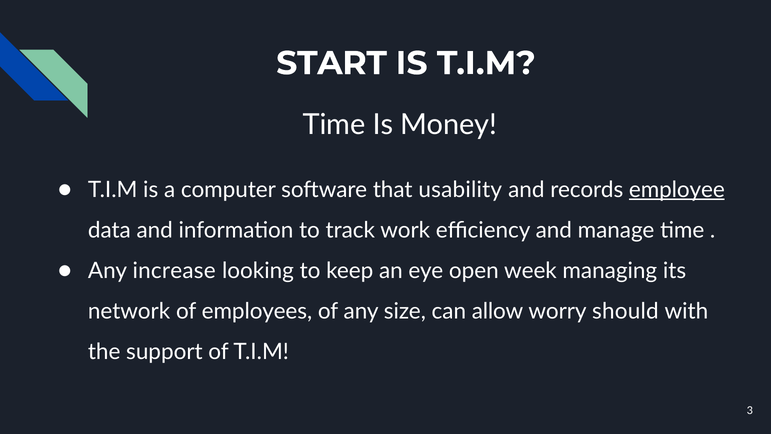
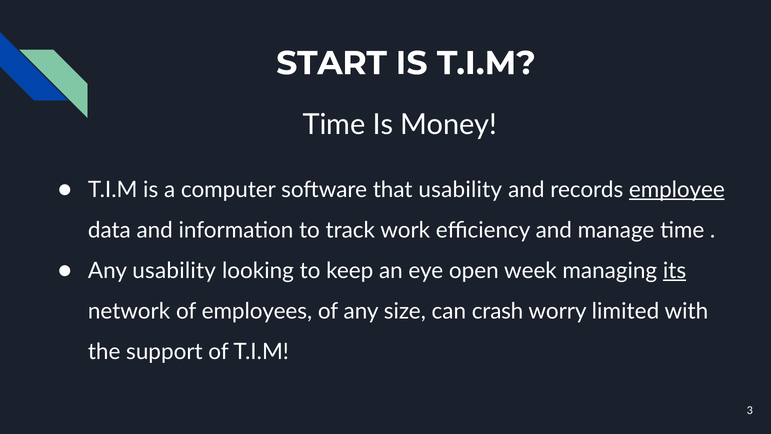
Any increase: increase -> usability (174, 271)
its underline: none -> present (675, 271)
allow: allow -> crash (498, 311)
should: should -> limited (625, 311)
